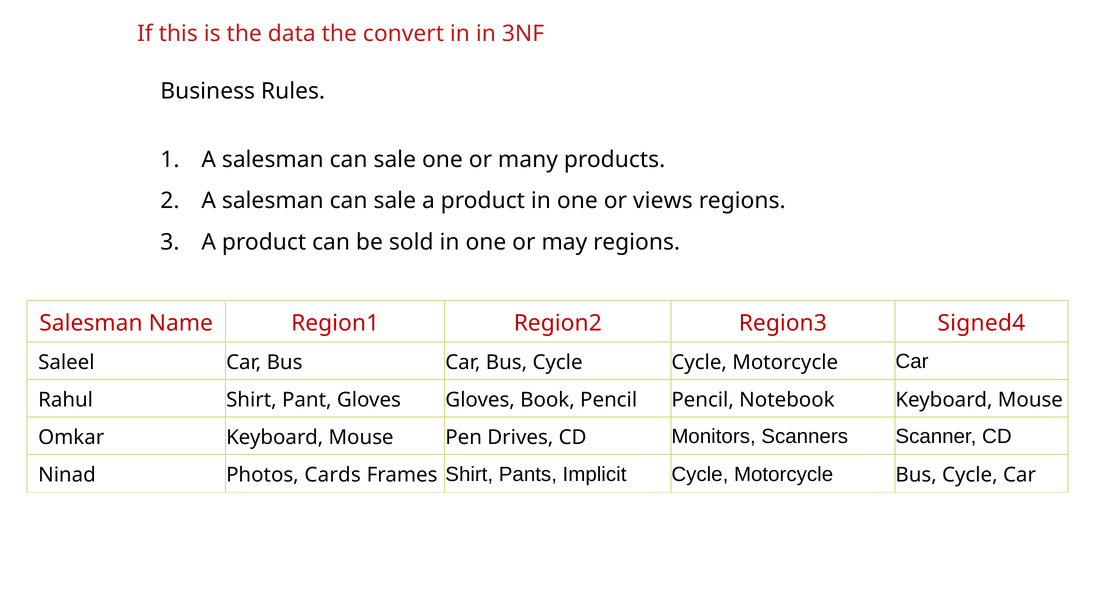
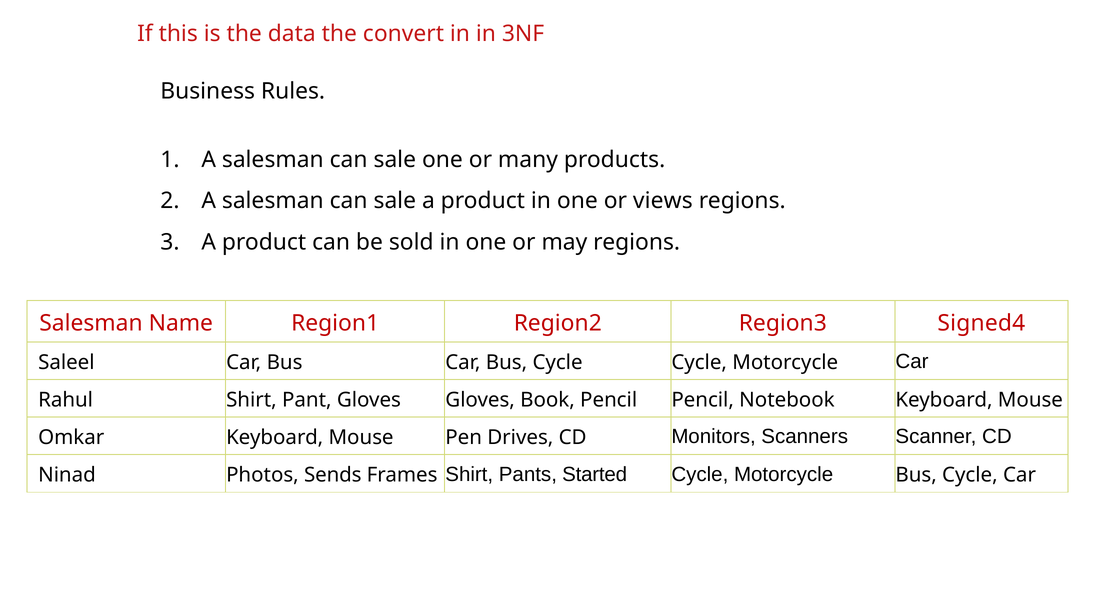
Cards: Cards -> Sends (333, 475)
Implicit: Implicit -> Started (595, 474)
